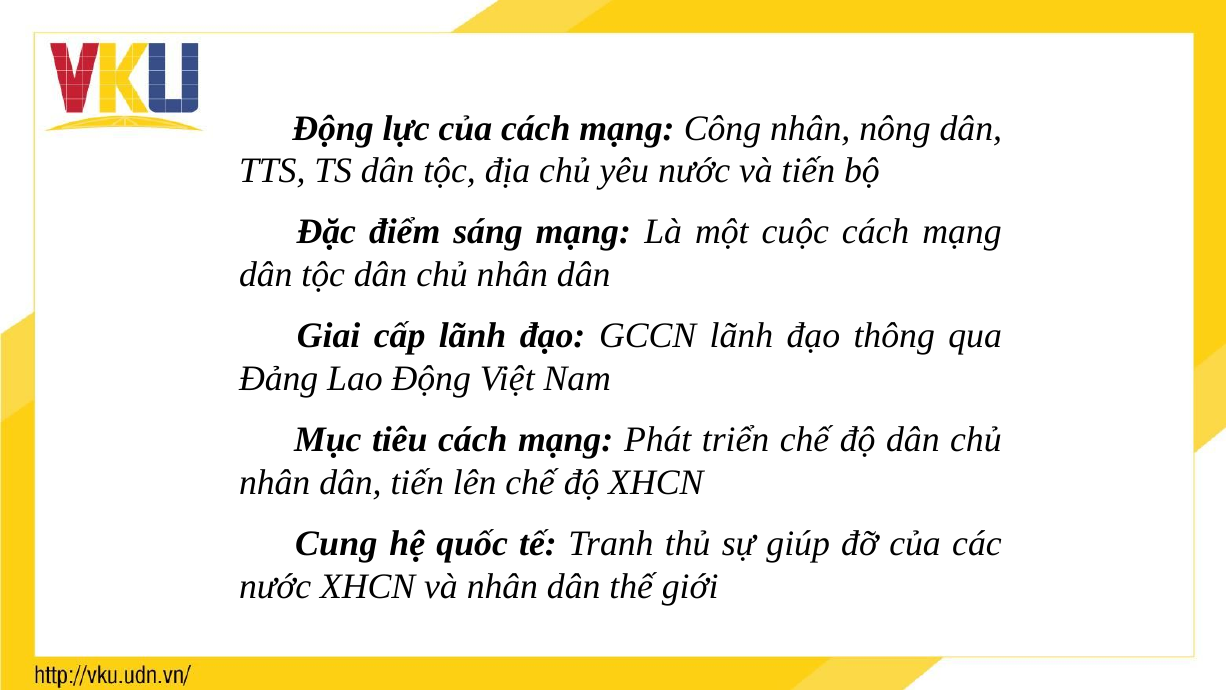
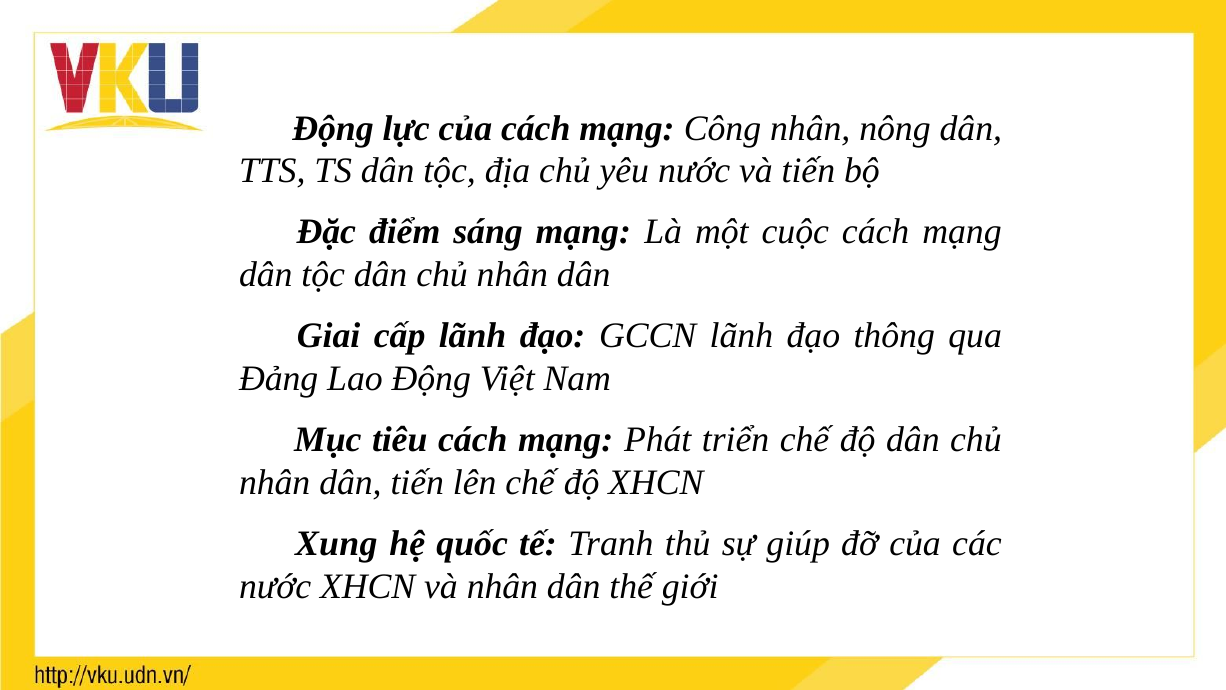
Cung: Cung -> Xung (336, 543)
